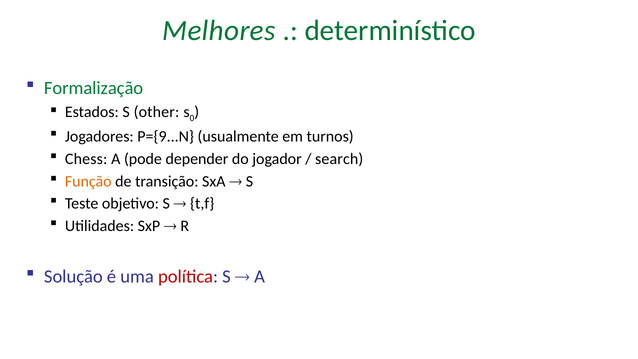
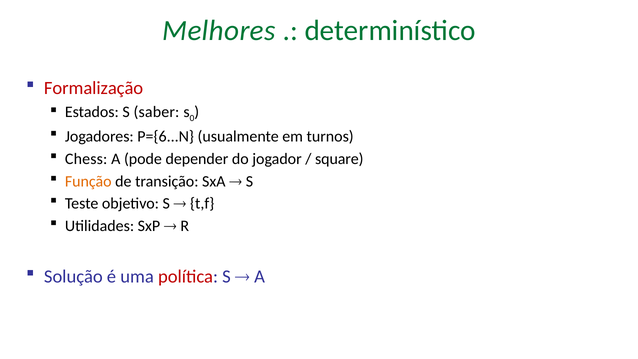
Formalização colour: green -> red (94, 88)
other: other -> saber (156, 112)
P={9...N: P={9...N -> P={6...N (166, 137)
search: search -> square (339, 159)
